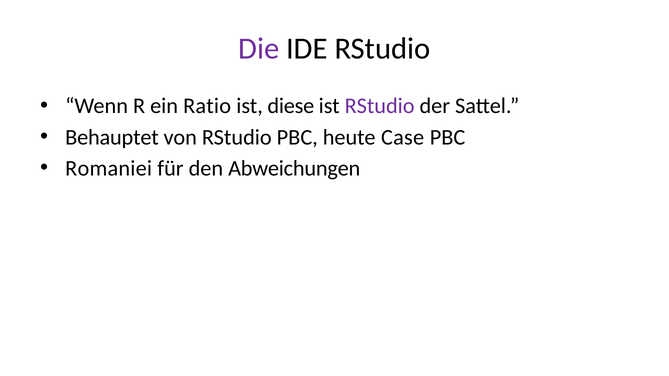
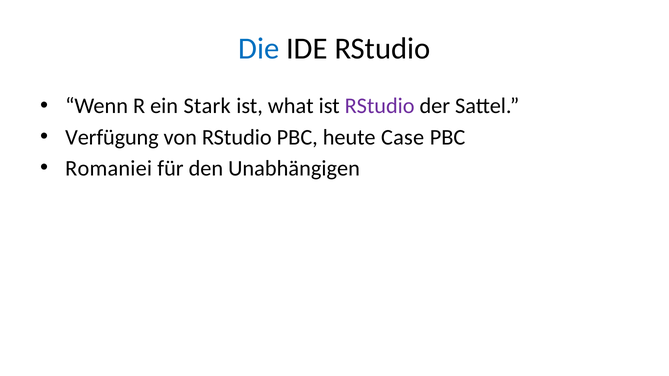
Die colour: purple -> blue (259, 49)
Ratio: Ratio -> Stark (207, 106)
diese: diese -> what (291, 106)
Behauptet: Behauptet -> Verfügung (112, 137)
Abweichungen: Abweichungen -> Unabhängigen (294, 169)
